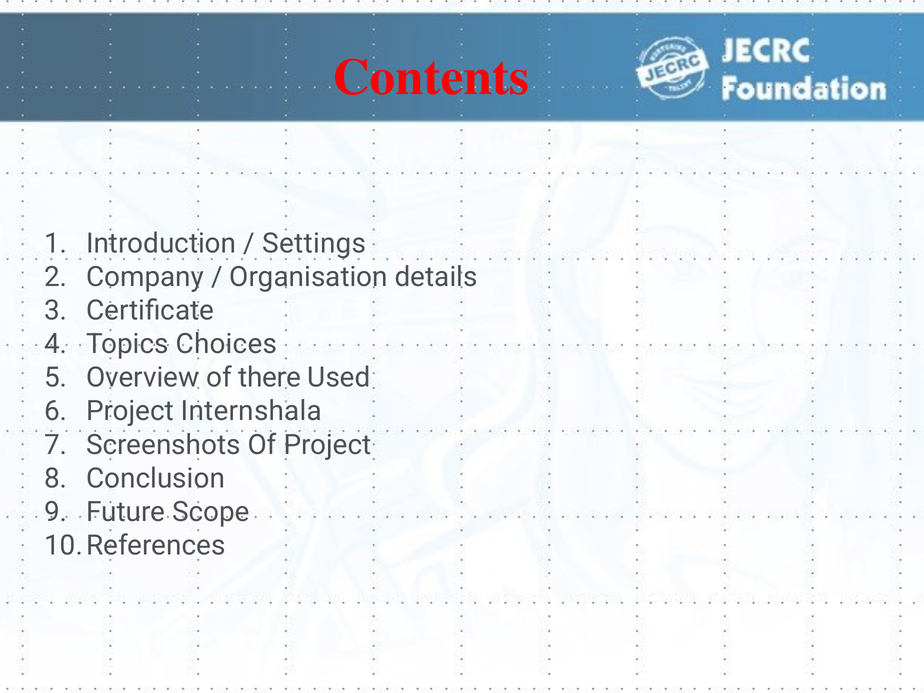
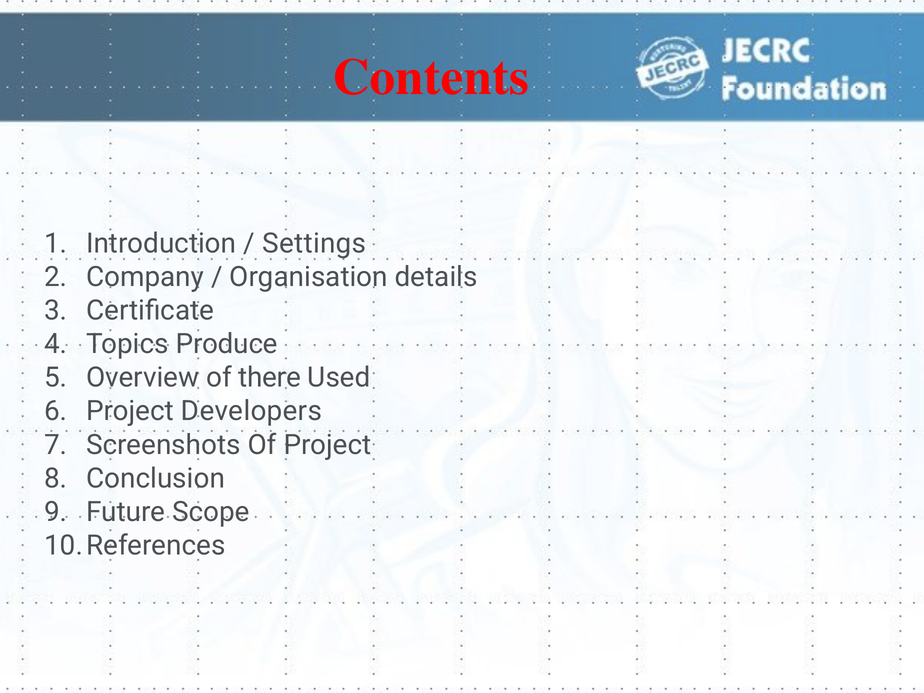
Choices: Choices -> Produce (227, 344)
Internshala: Internshala -> Developers (251, 411)
